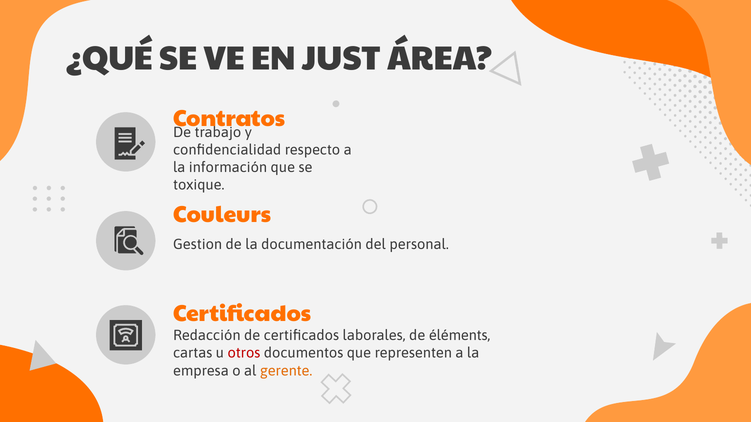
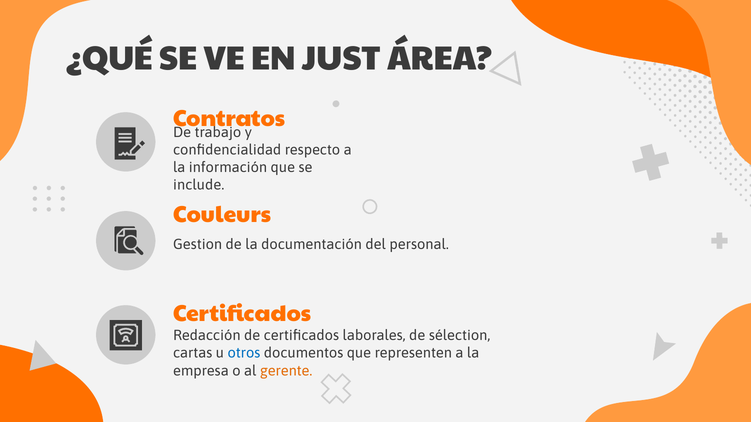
toxique: toxique -> include (199, 185)
éléments: éléments -> sélection (460, 336)
otros colour: red -> blue (244, 354)
